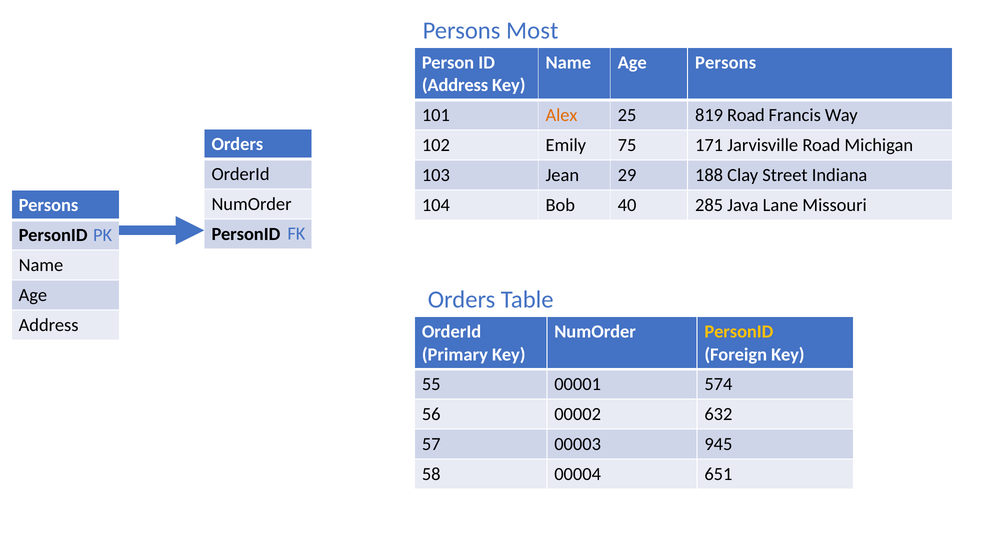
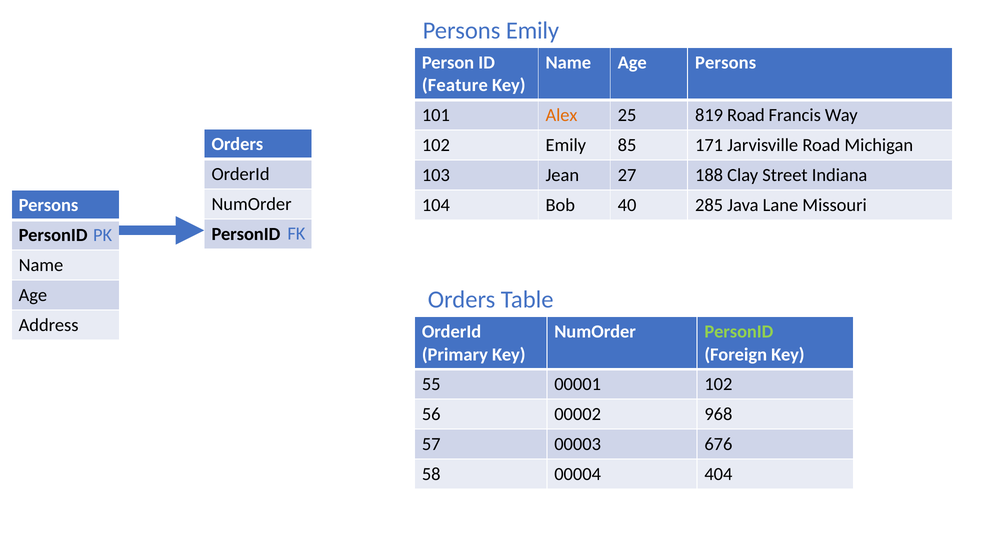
Persons Most: Most -> Emily (532, 30)
Address: Address -> Feature (455, 85)
75: 75 -> 85 (627, 145)
29: 29 -> 27 (627, 175)
PersonID colour: yellow -> light green (739, 332)
00001 574: 574 -> 102 (718, 384)
632: 632 -> 968 (718, 414)
945: 945 -> 676 (718, 444)
651: 651 -> 404 (718, 474)
